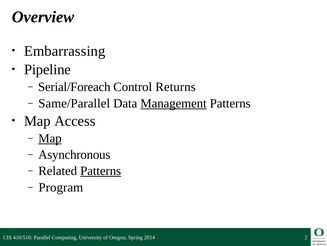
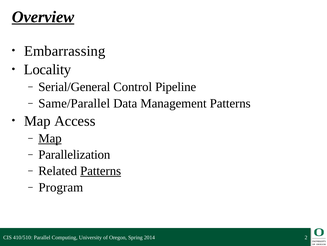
Overview underline: none -> present (43, 17)
Pipeline: Pipeline -> Locality (48, 69)
Serial/Foreach: Serial/Foreach -> Serial/General (74, 87)
Returns: Returns -> Pipeline (176, 87)
Management underline: present -> none (174, 103)
Asynchronous: Asynchronous -> Parallelization (74, 154)
